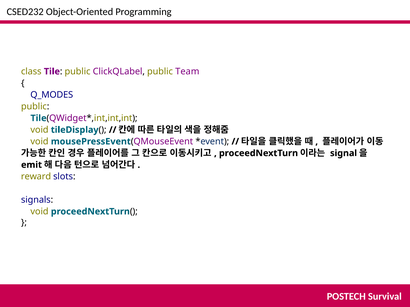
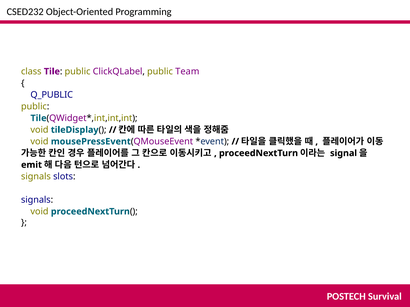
Q_MODES: Q_MODES -> Q_PUBLIC (52, 95)
reward: reward -> signals (36, 177)
